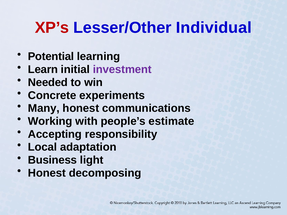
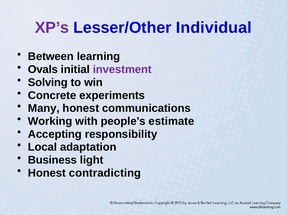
XP’s colour: red -> purple (52, 28)
Potential: Potential -> Between (51, 57)
Learn: Learn -> Ovals (43, 70)
Needed: Needed -> Solving (48, 82)
decomposing: decomposing -> contradicting (105, 173)
